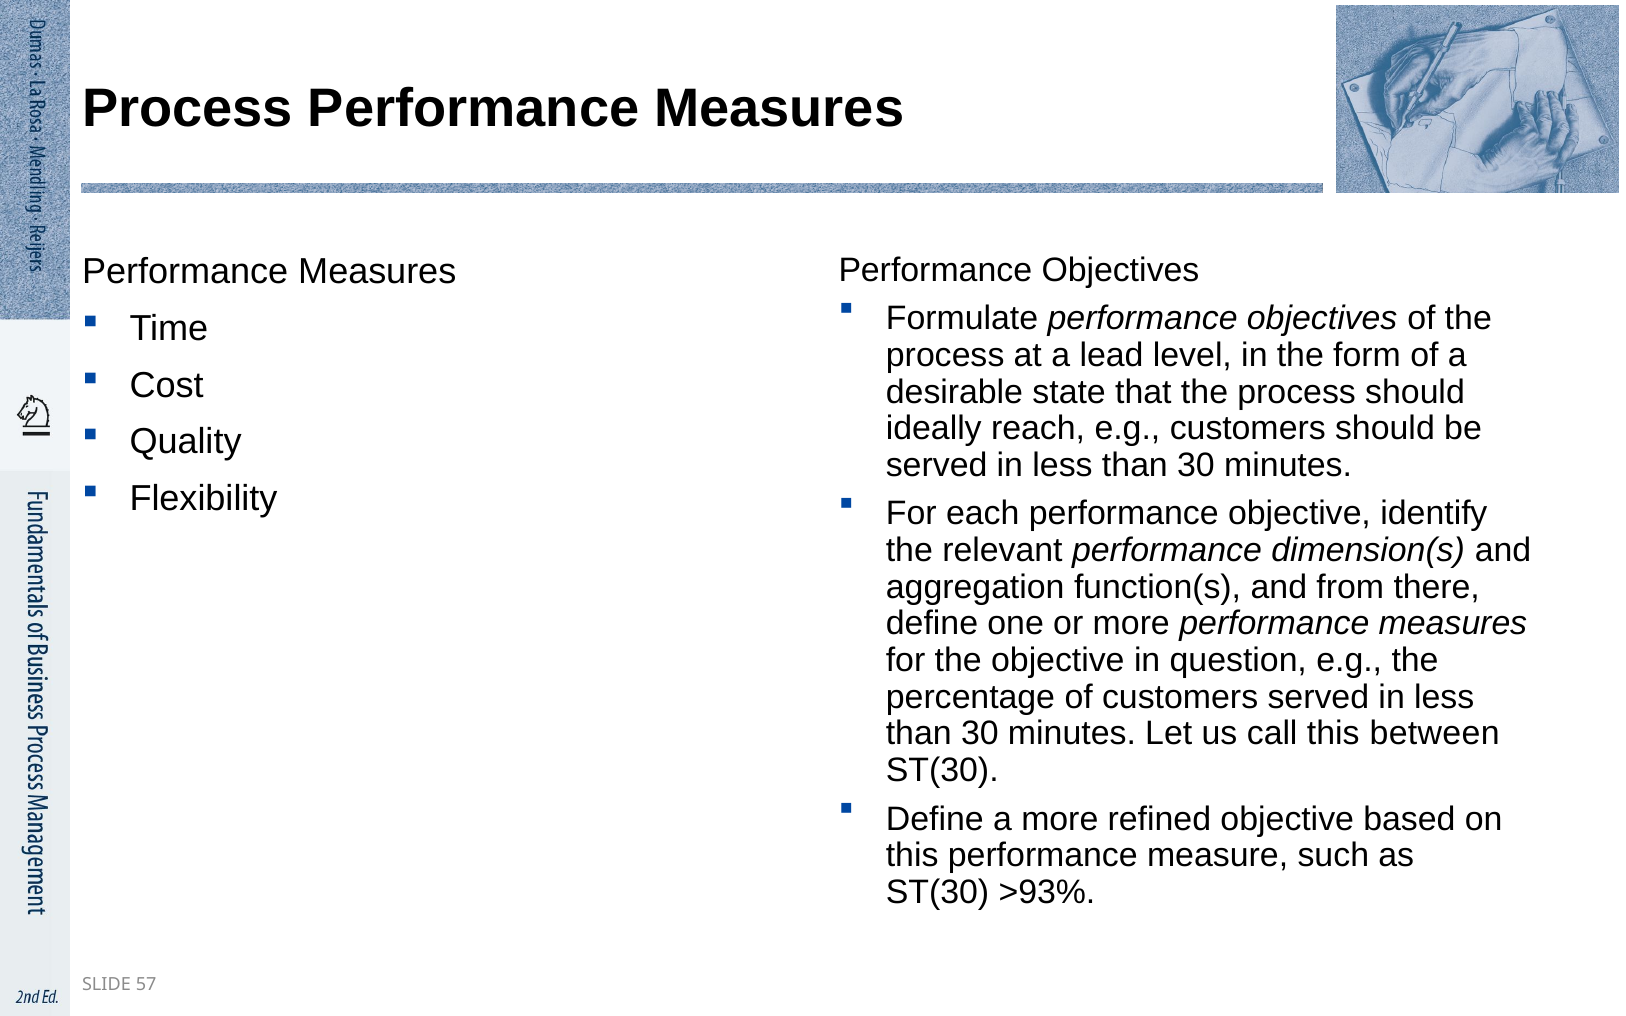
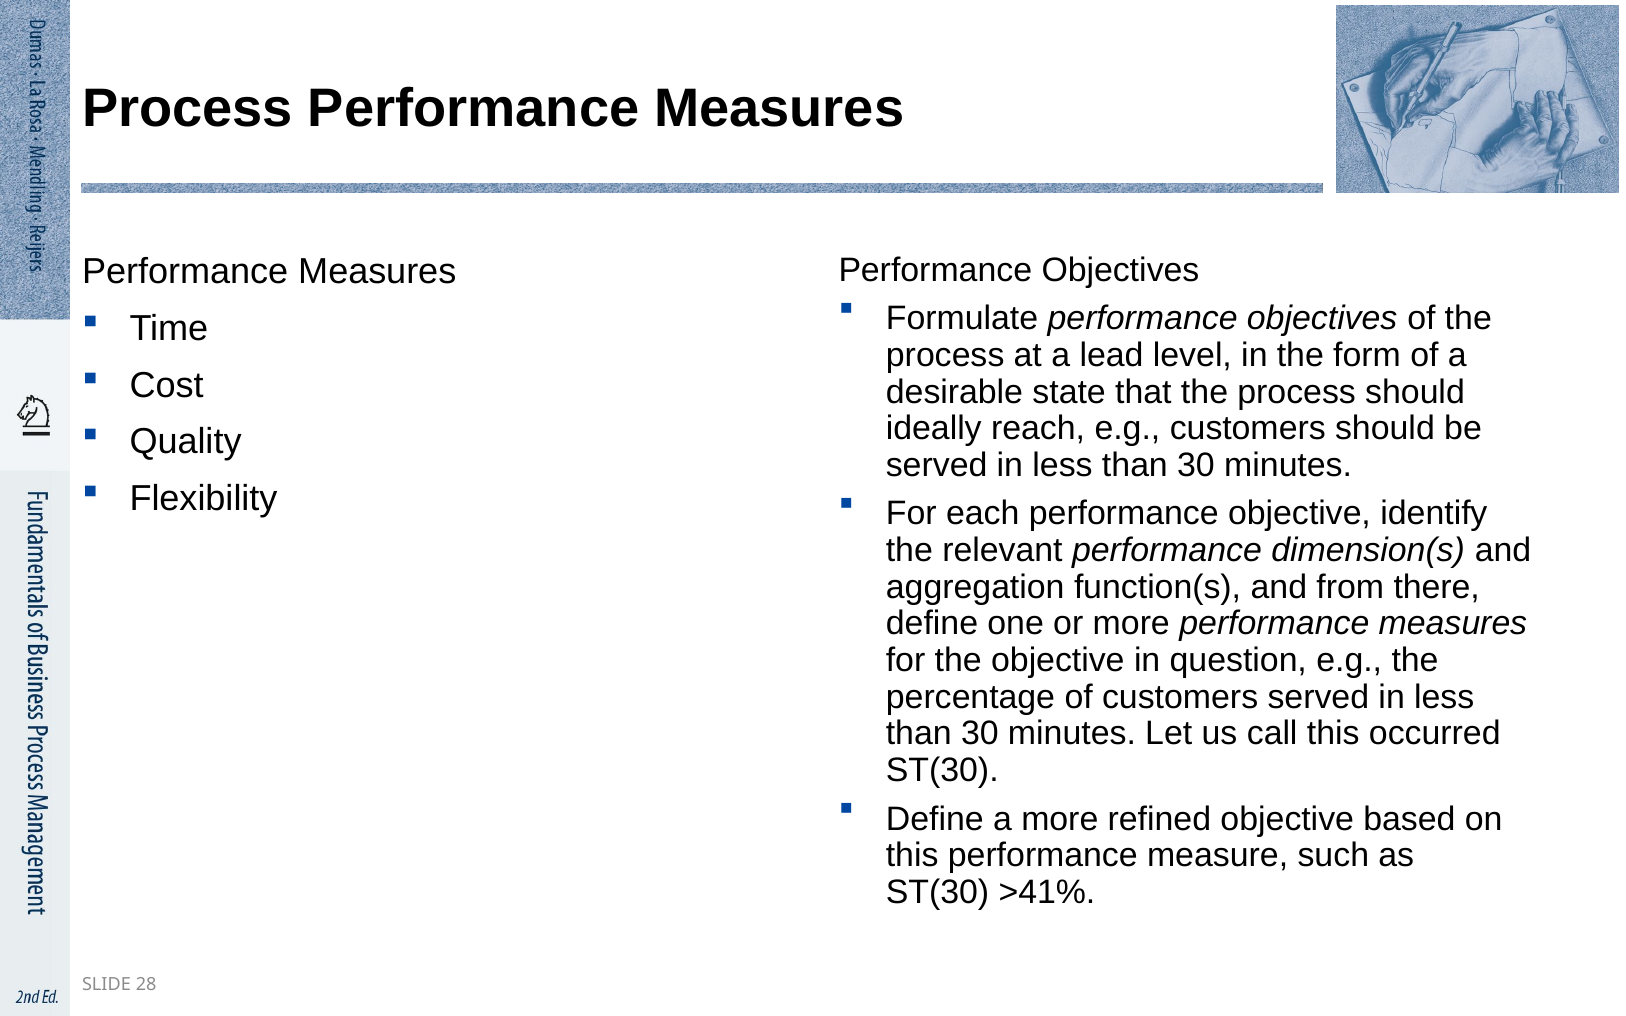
between: between -> occurred (1435, 734)
>93%: >93% -> >41% (1047, 892)
57: 57 -> 28 (146, 985)
